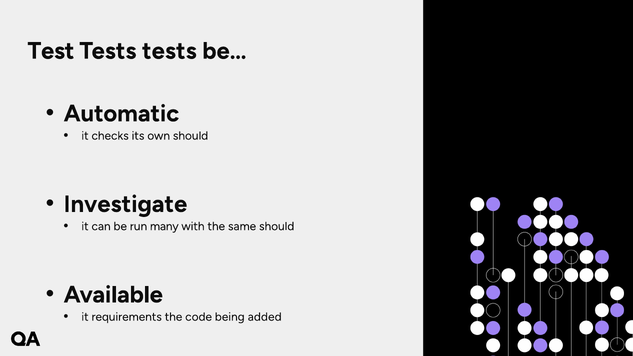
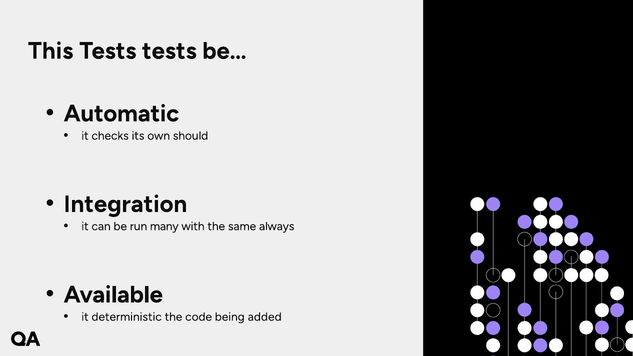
Test: Test -> This (51, 51)
Investigate: Investigate -> Integration (125, 204)
same should: should -> always (277, 226)
requirements: requirements -> deterministic (127, 317)
